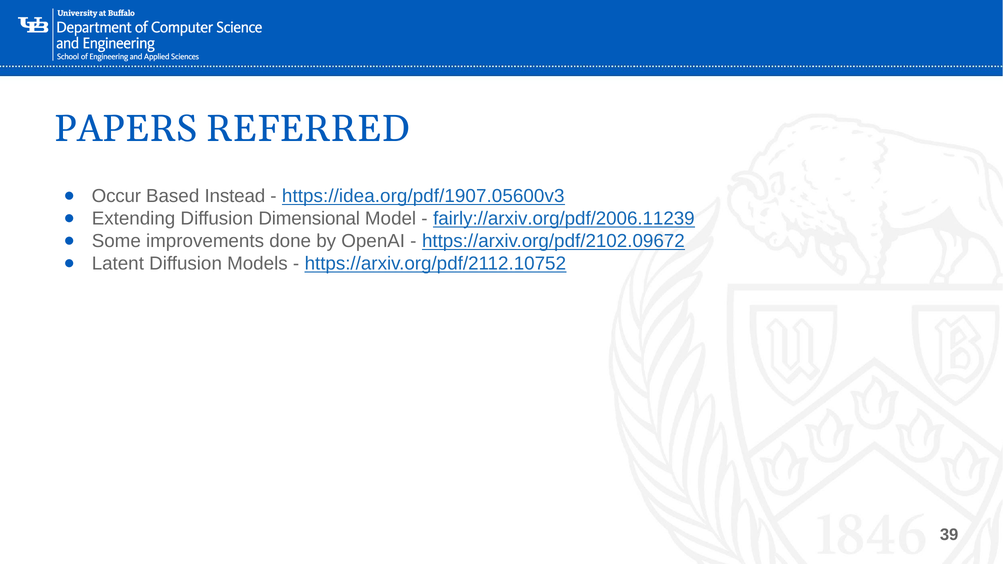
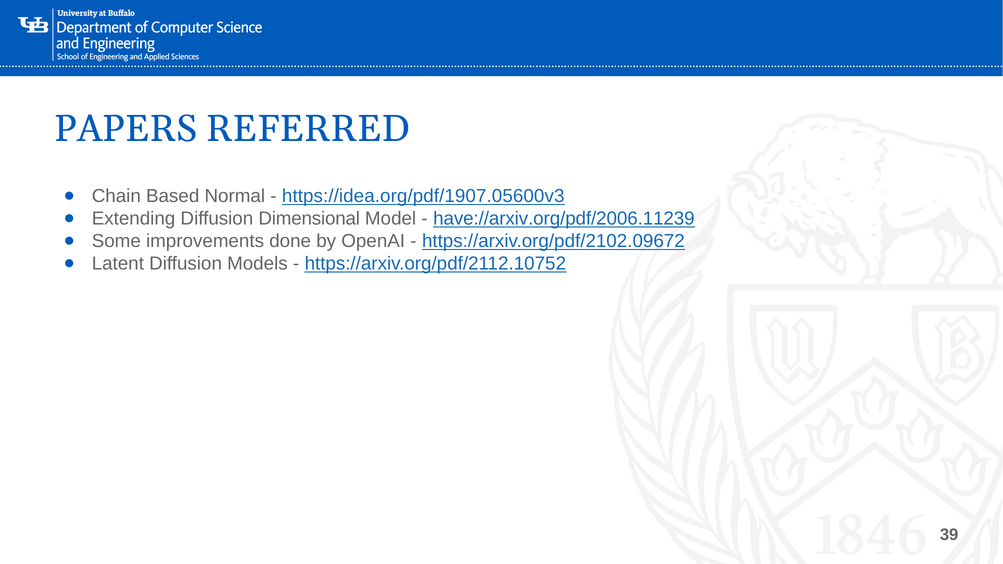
Occur: Occur -> Chain (116, 196)
Instead: Instead -> Normal (235, 196)
fairly://arxiv.org/pdf/2006.11239: fairly://arxiv.org/pdf/2006.11239 -> have://arxiv.org/pdf/2006.11239 (564, 219)
